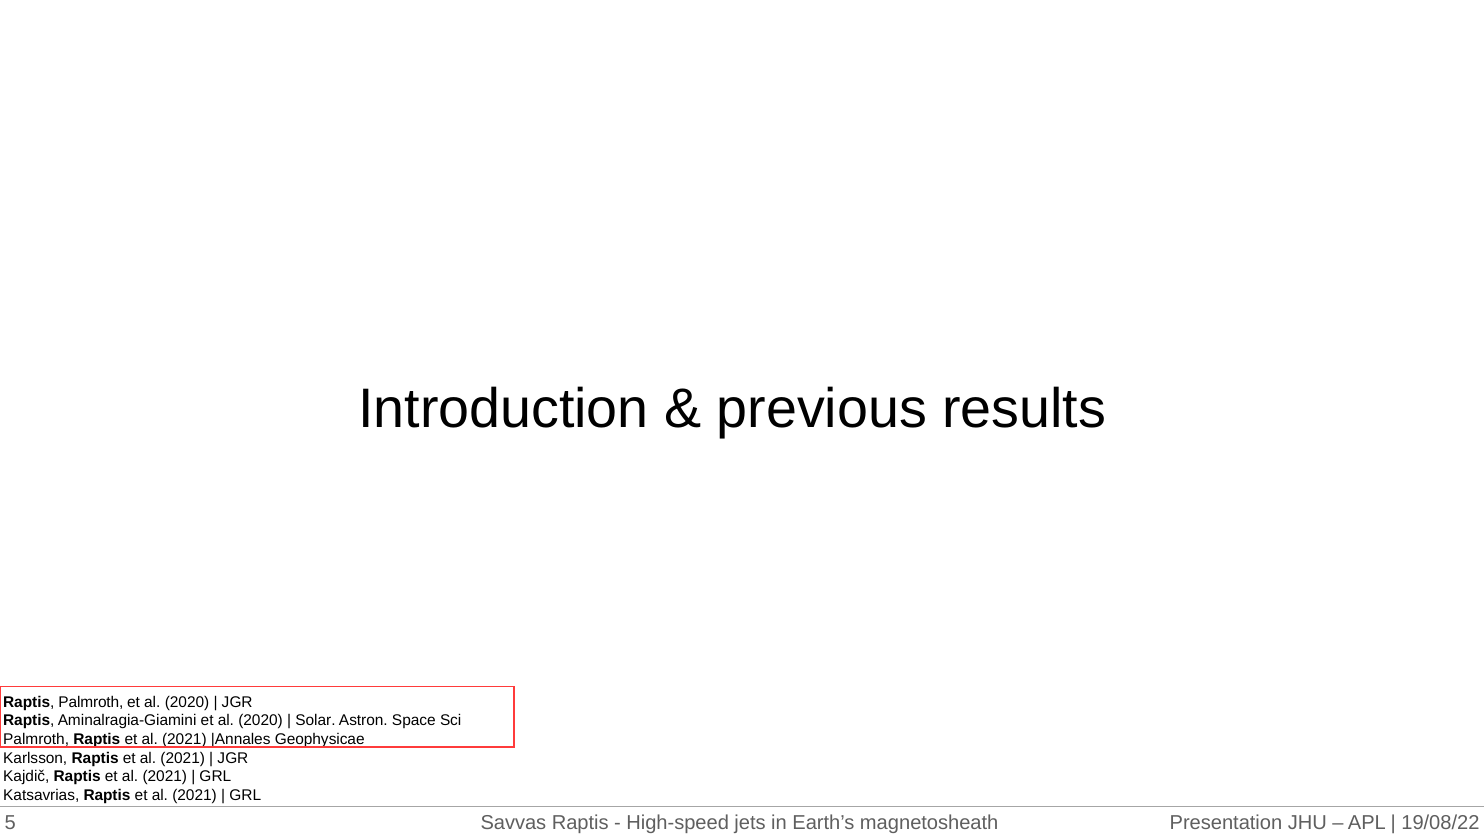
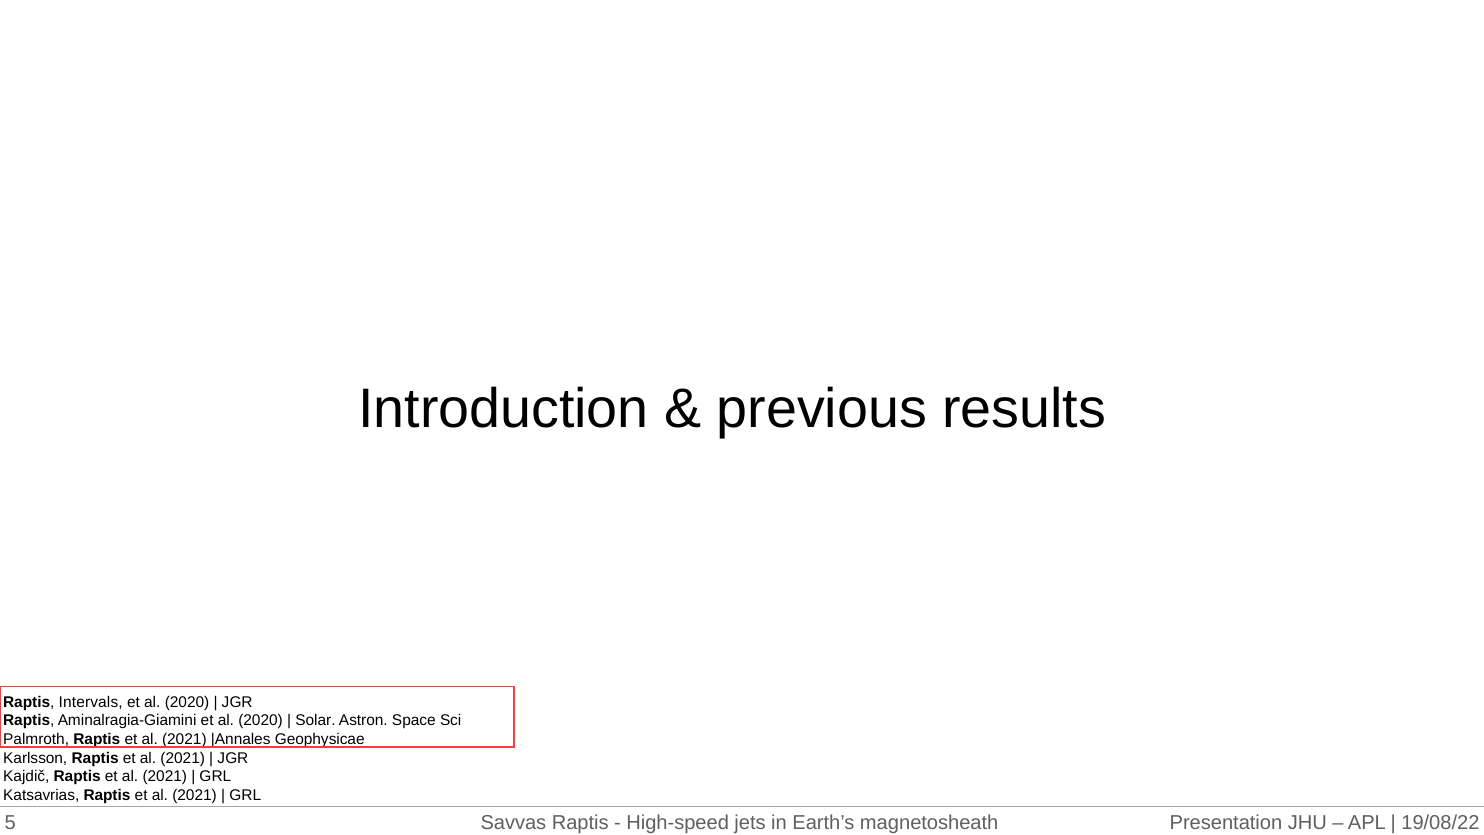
Raptis Palmroth: Palmroth -> Intervals (91, 702)
